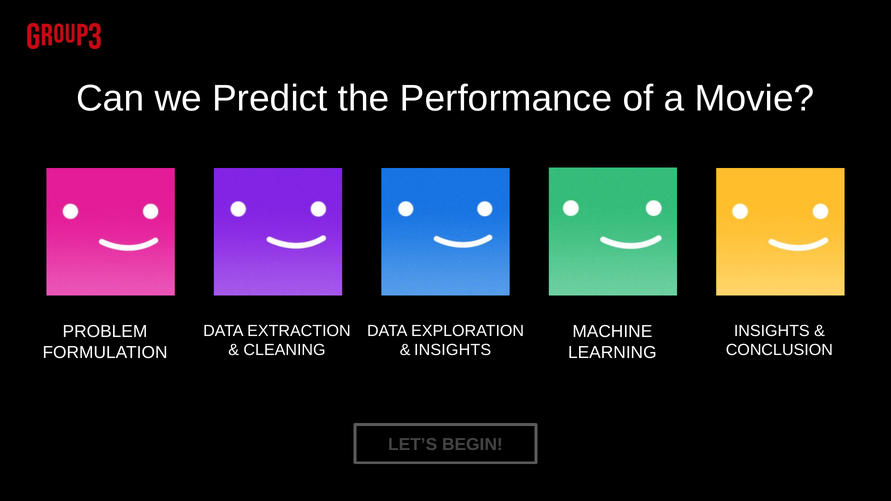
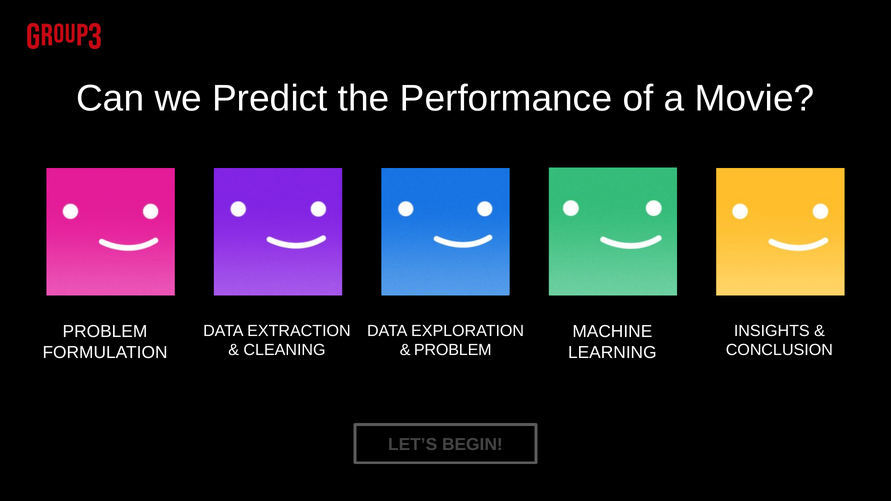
INSIGHTS: INSIGHTS -> PROBLEM (453, 350)
